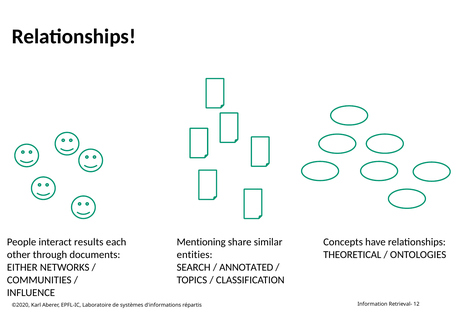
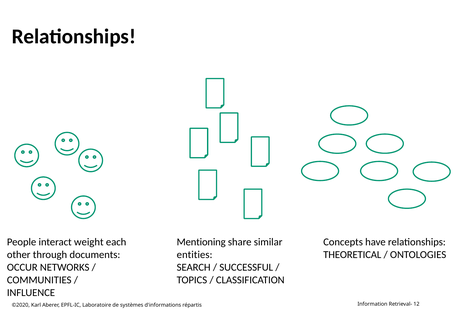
results: results -> weight (89, 242)
EITHER: EITHER -> OCCUR (22, 267)
ANNOTATED: ANNOTATED -> SUCCESSFUL (246, 267)
